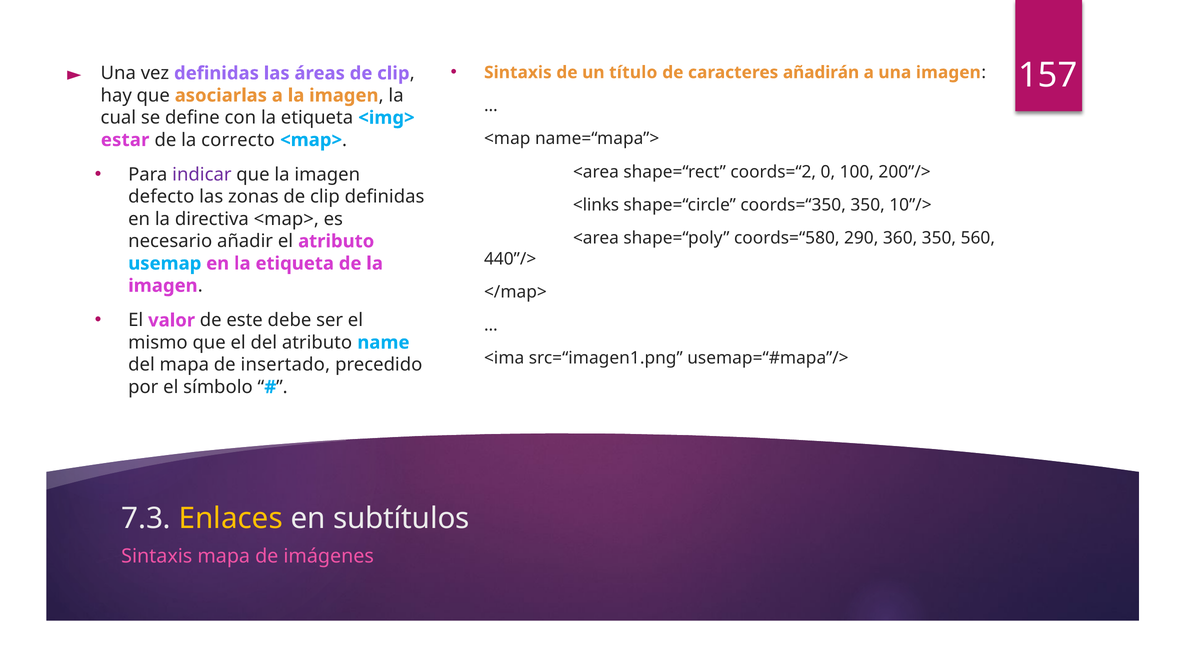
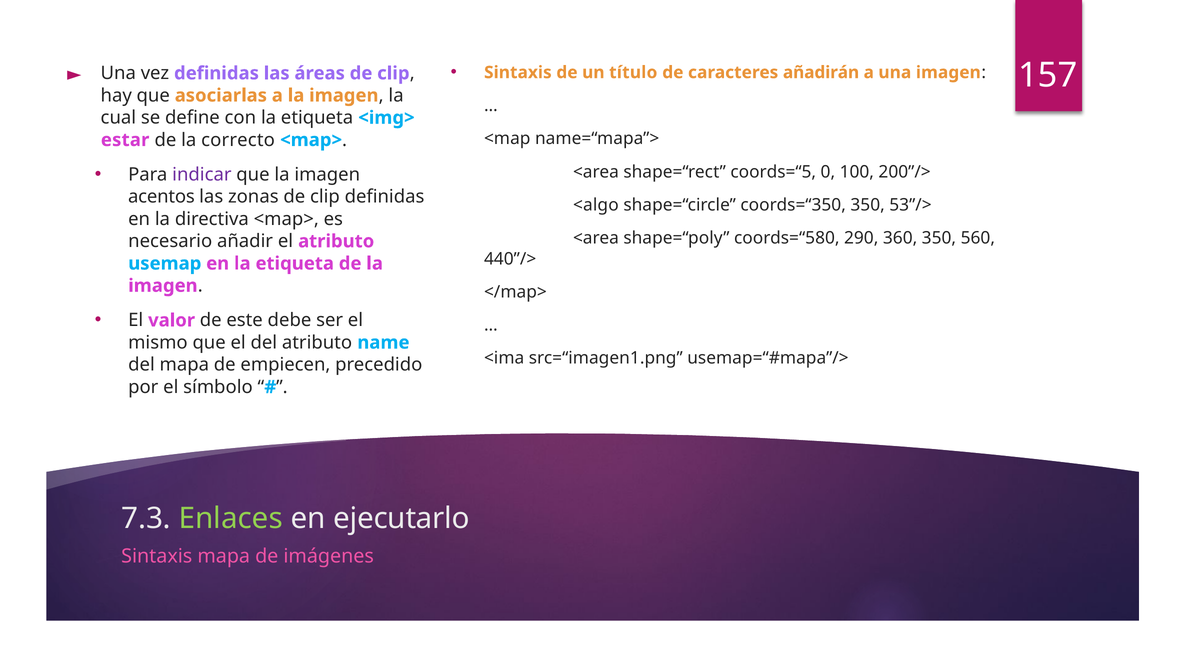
coords=“2: coords=“2 -> coords=“5 (773, 172)
defecto: defecto -> acentos (161, 197)
<links: <links -> <algo (596, 205)
10”/>: 10”/> -> 53”/> (911, 205)
insertado: insertado -> empiecen (285, 365)
Enlaces colour: yellow -> light green (231, 518)
subtítulos: subtítulos -> ejecutarlo (401, 518)
